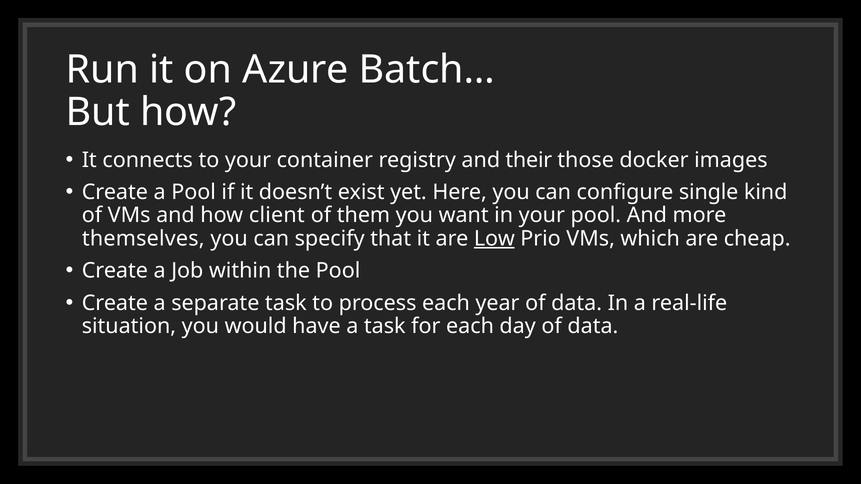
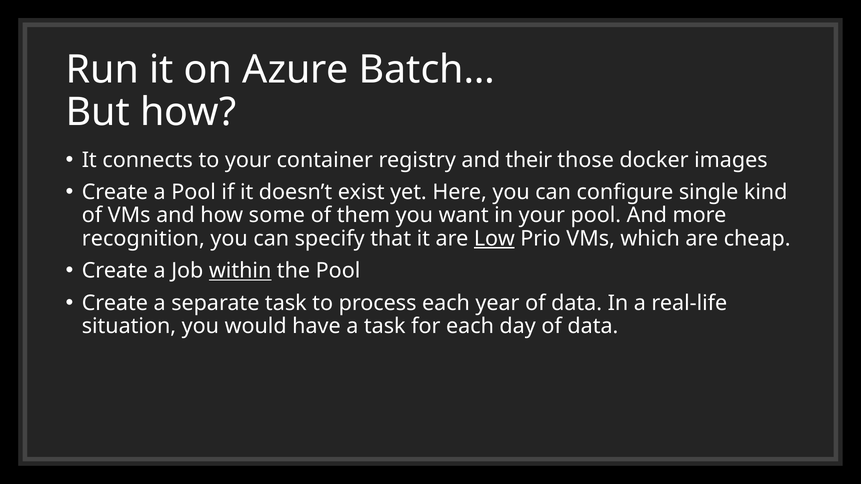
client: client -> some (277, 215)
themselves: themselves -> recognition (143, 239)
within underline: none -> present (240, 271)
